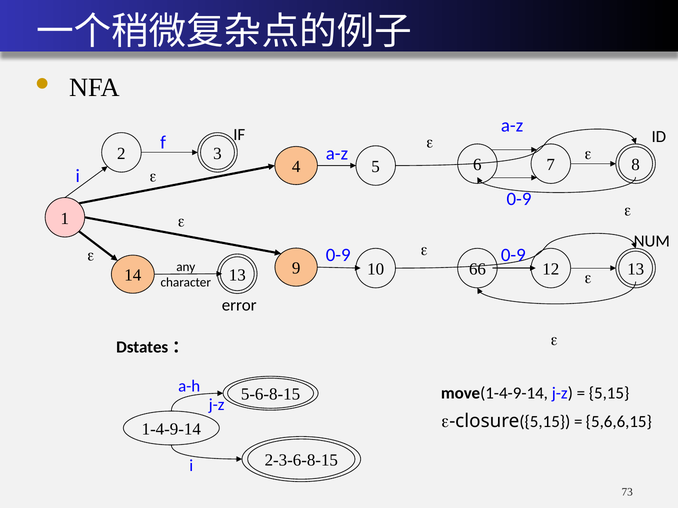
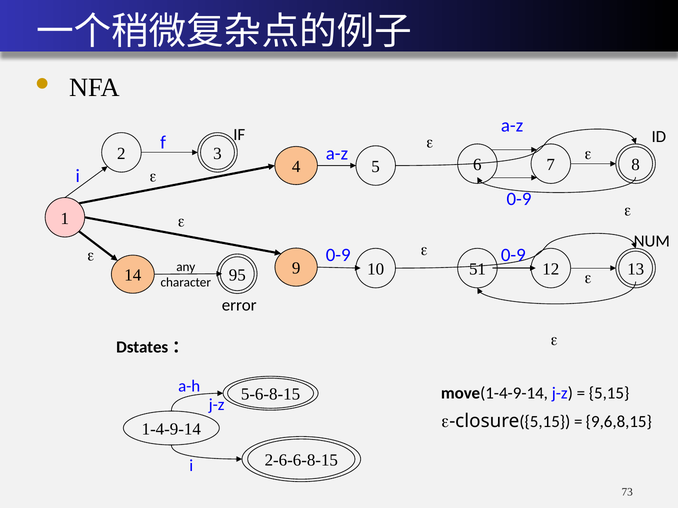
66: 66 -> 51 (477, 270)
14 13: 13 -> 95 (237, 275)
5,6,6,15: 5,6,6,15 -> 9,6,8,15 (619, 422)
2-3-6-8-15: 2-3-6-8-15 -> 2-6-6-8-15 (301, 461)
